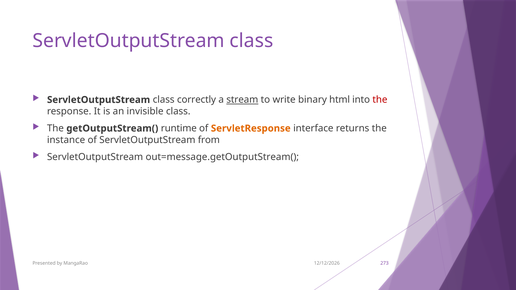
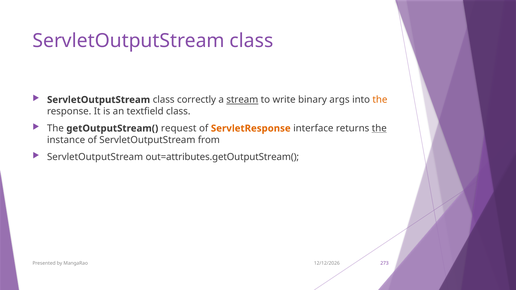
html: html -> args (339, 100)
the colour: red -> orange (380, 100)
invisible: invisible -> textfield (145, 111)
runtime: runtime -> request (179, 128)
the underline: none -> present (379, 128)
out=message.getOutputStream(: out=message.getOutputStream( -> out=attributes.getOutputStream( (222, 157)
